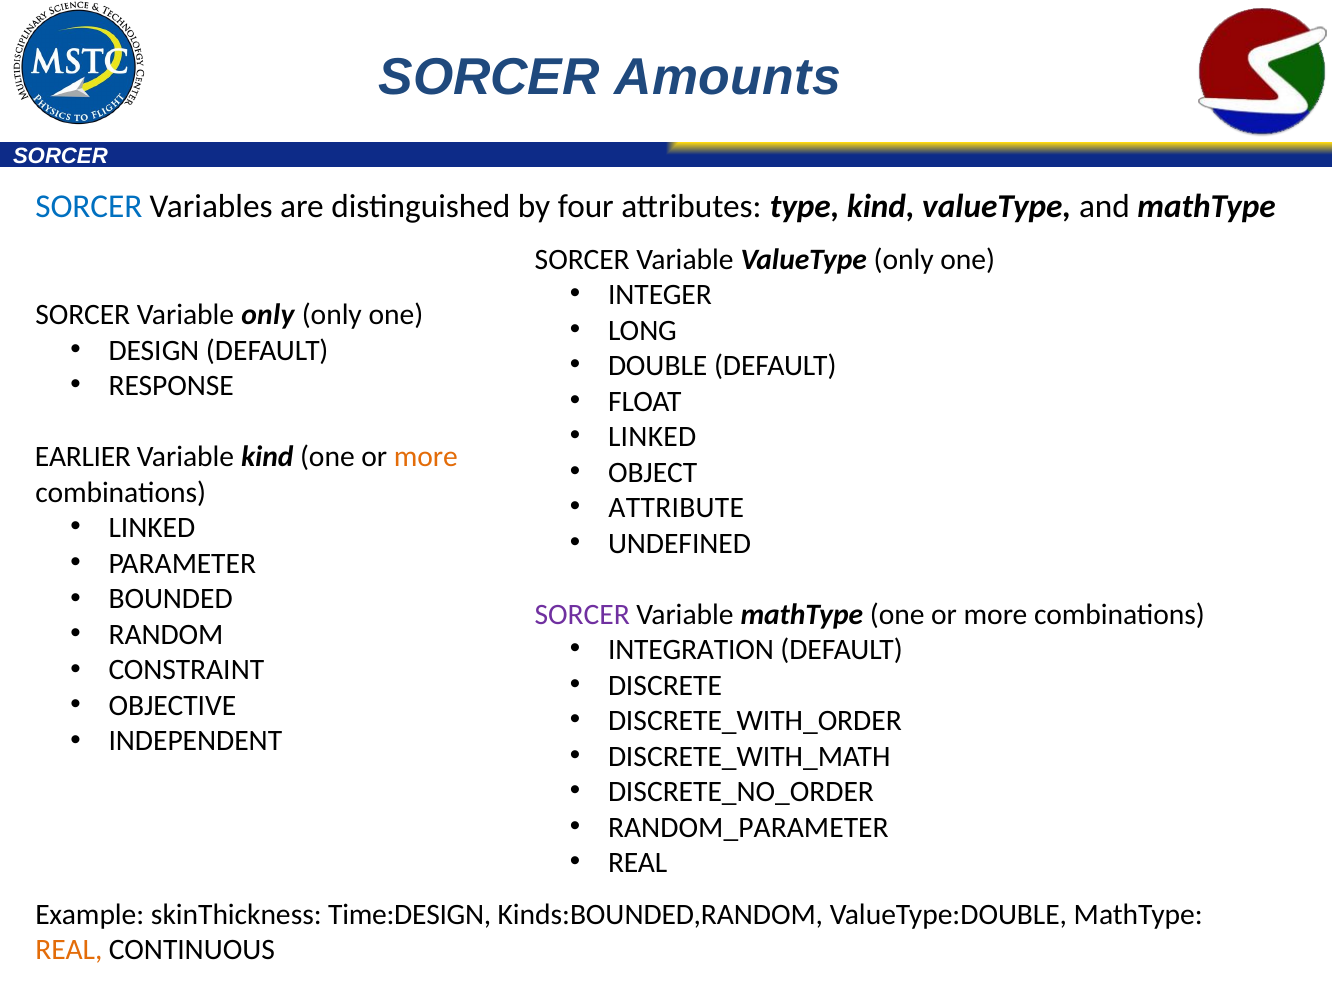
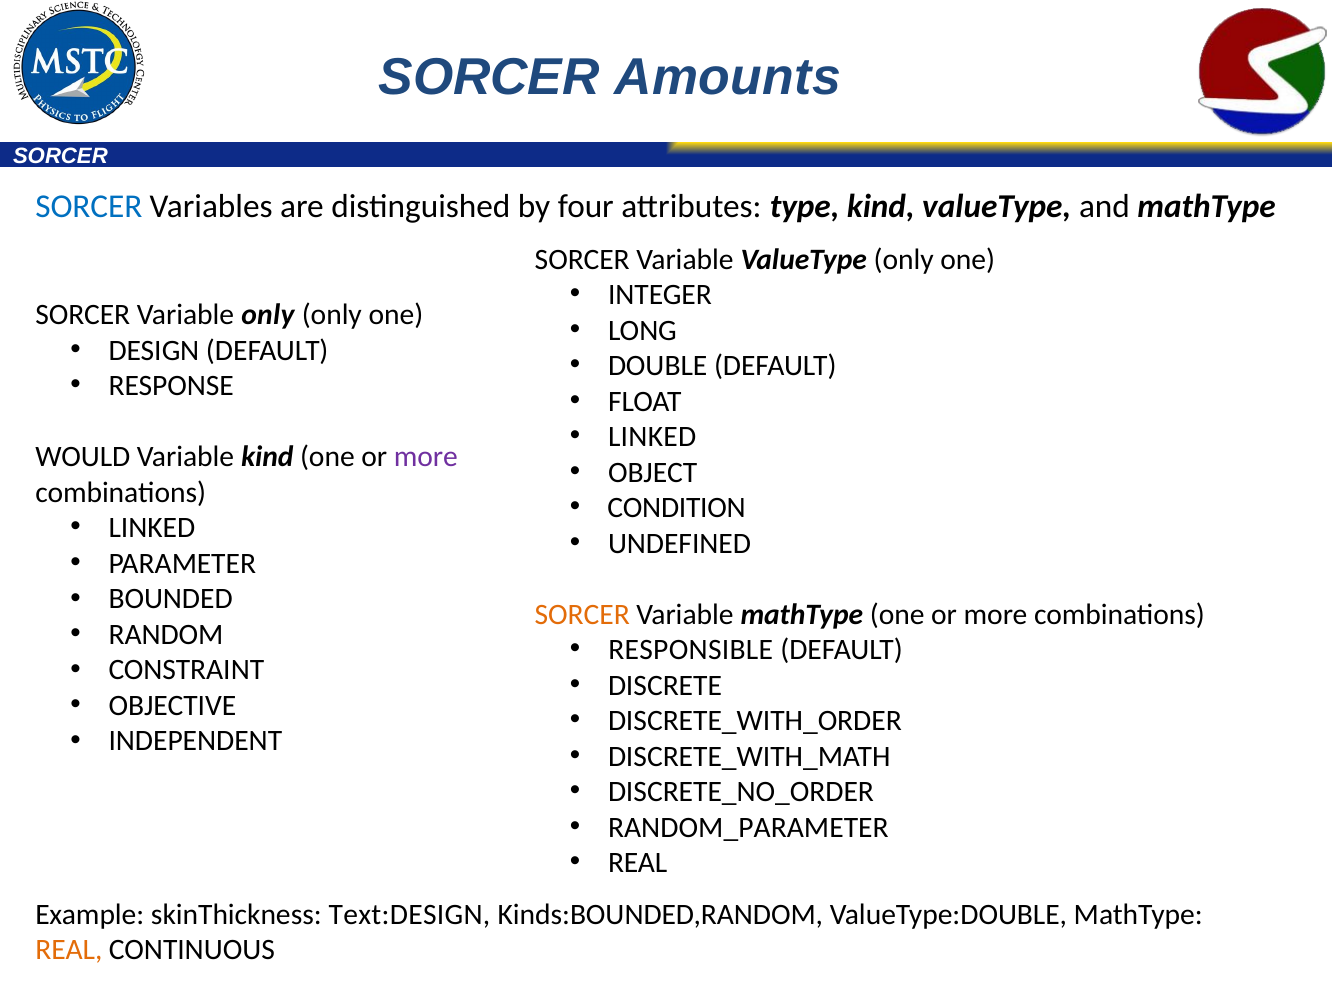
EARLIER: EARLIER -> WOULD (83, 457)
more colour: orange -> purple (426, 457)
ATTRIBUTE: ATTRIBUTE -> CONDITION (677, 508)
SORCER colour: purple -> orange (582, 614)
INTEGRATION: INTEGRATION -> RESPONSIBLE (691, 650)
Time:DESIGN: Time:DESIGN -> Text:DESIGN (409, 914)
